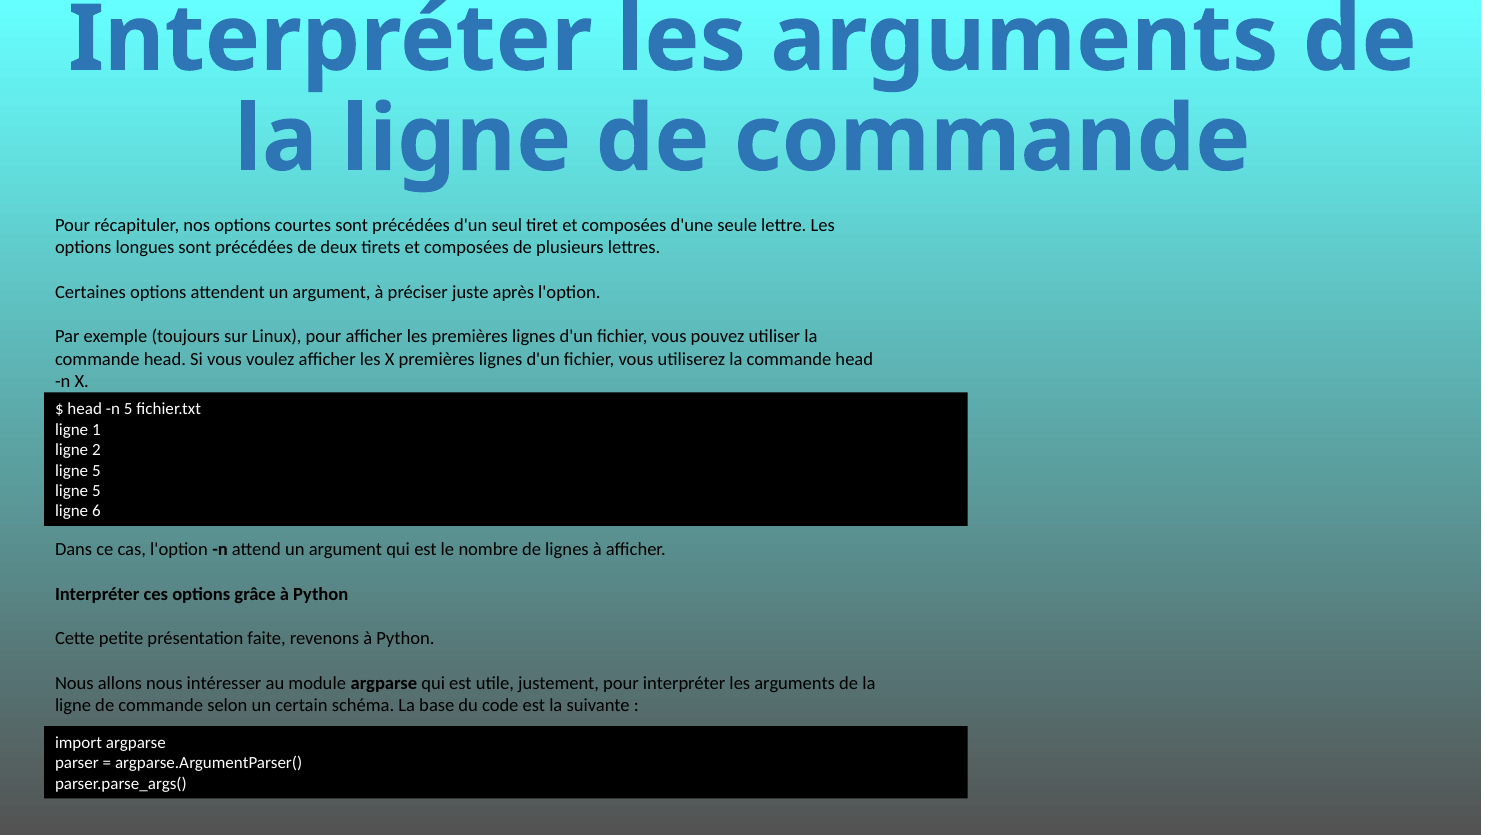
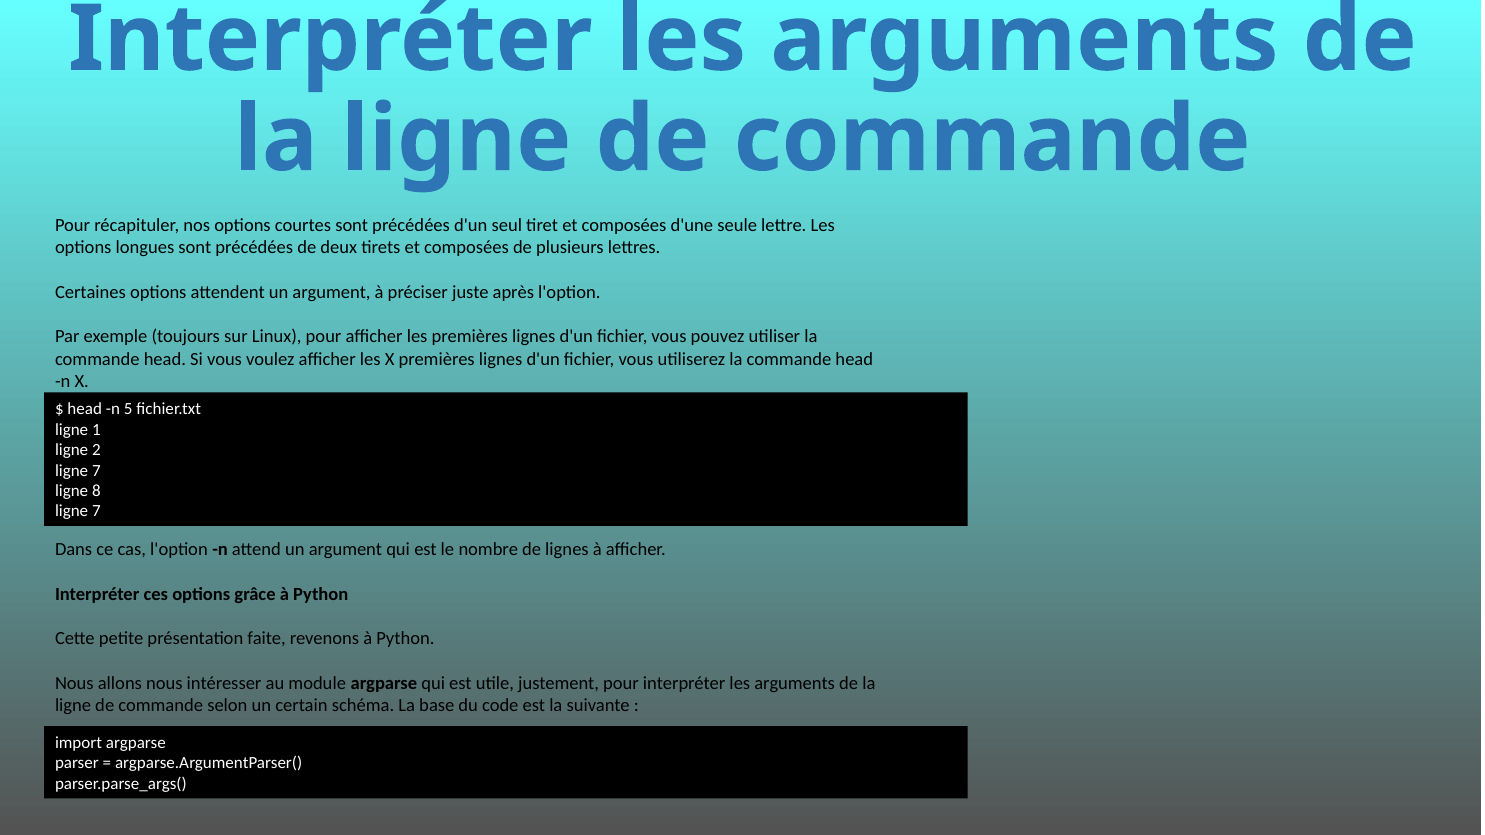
5: 5 -> 7 (96, 471)
5: 5 -> 8 (96, 491)
6: 6 -> 7 (96, 511)
